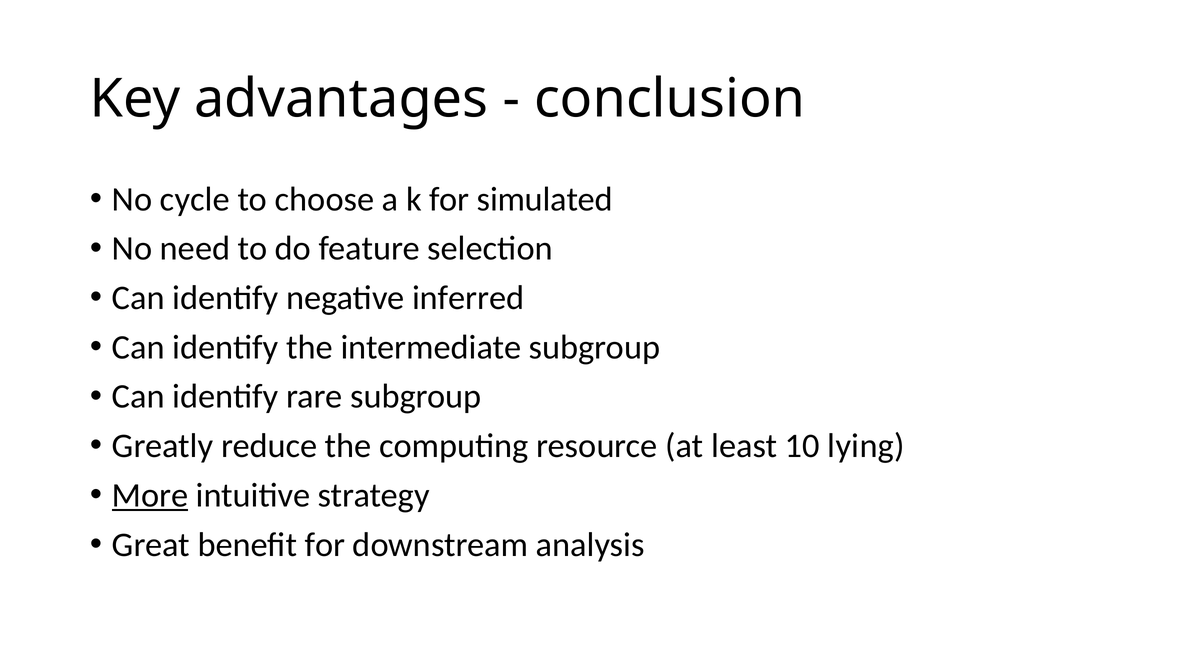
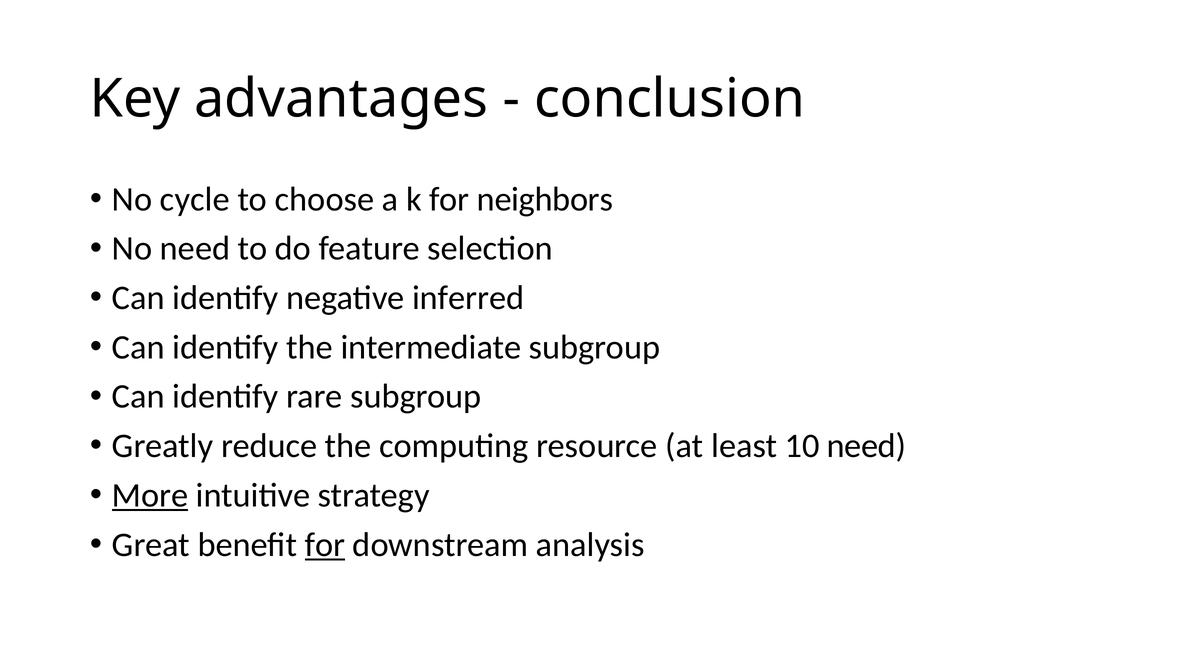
simulated: simulated -> neighbors (545, 199)
10 lying: lying -> need (866, 446)
for underline: none -> present (325, 545)
